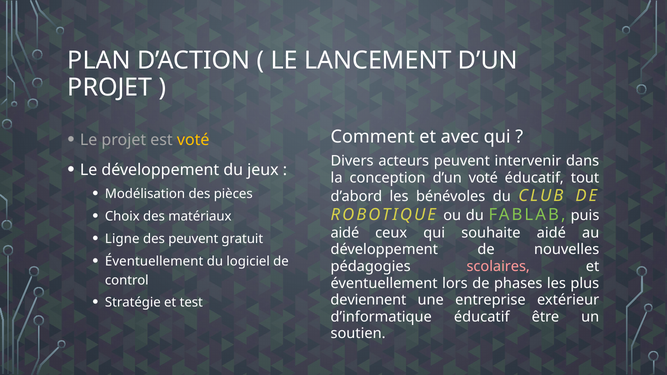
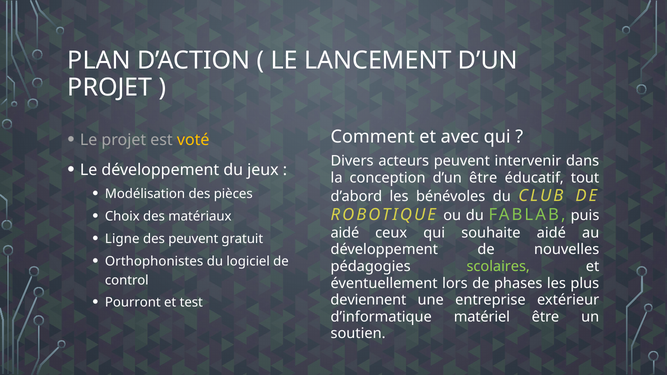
d’un voté: voté -> être (483, 178)
Éventuellement: Éventuellement -> Orthophonistes (154, 261)
scolaires colour: pink -> light green (498, 267)
Stratégie: Stratégie -> Pourront (133, 303)
d’informatique éducatif: éducatif -> matériel (482, 317)
